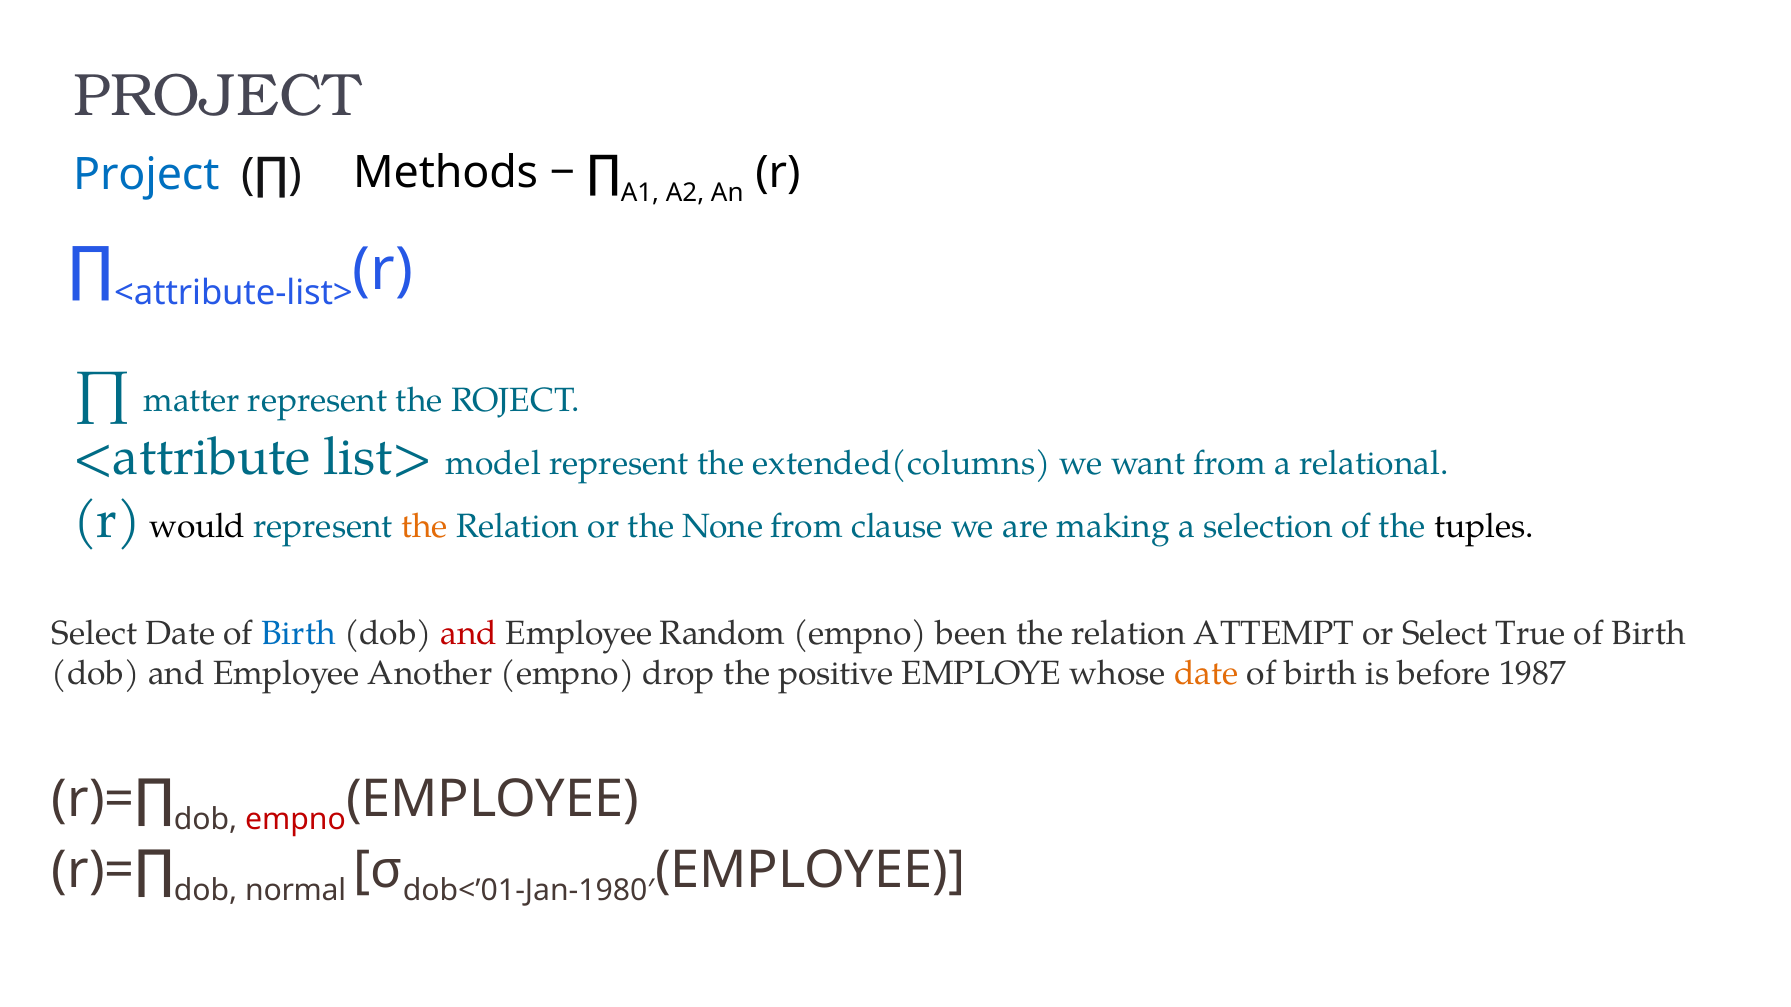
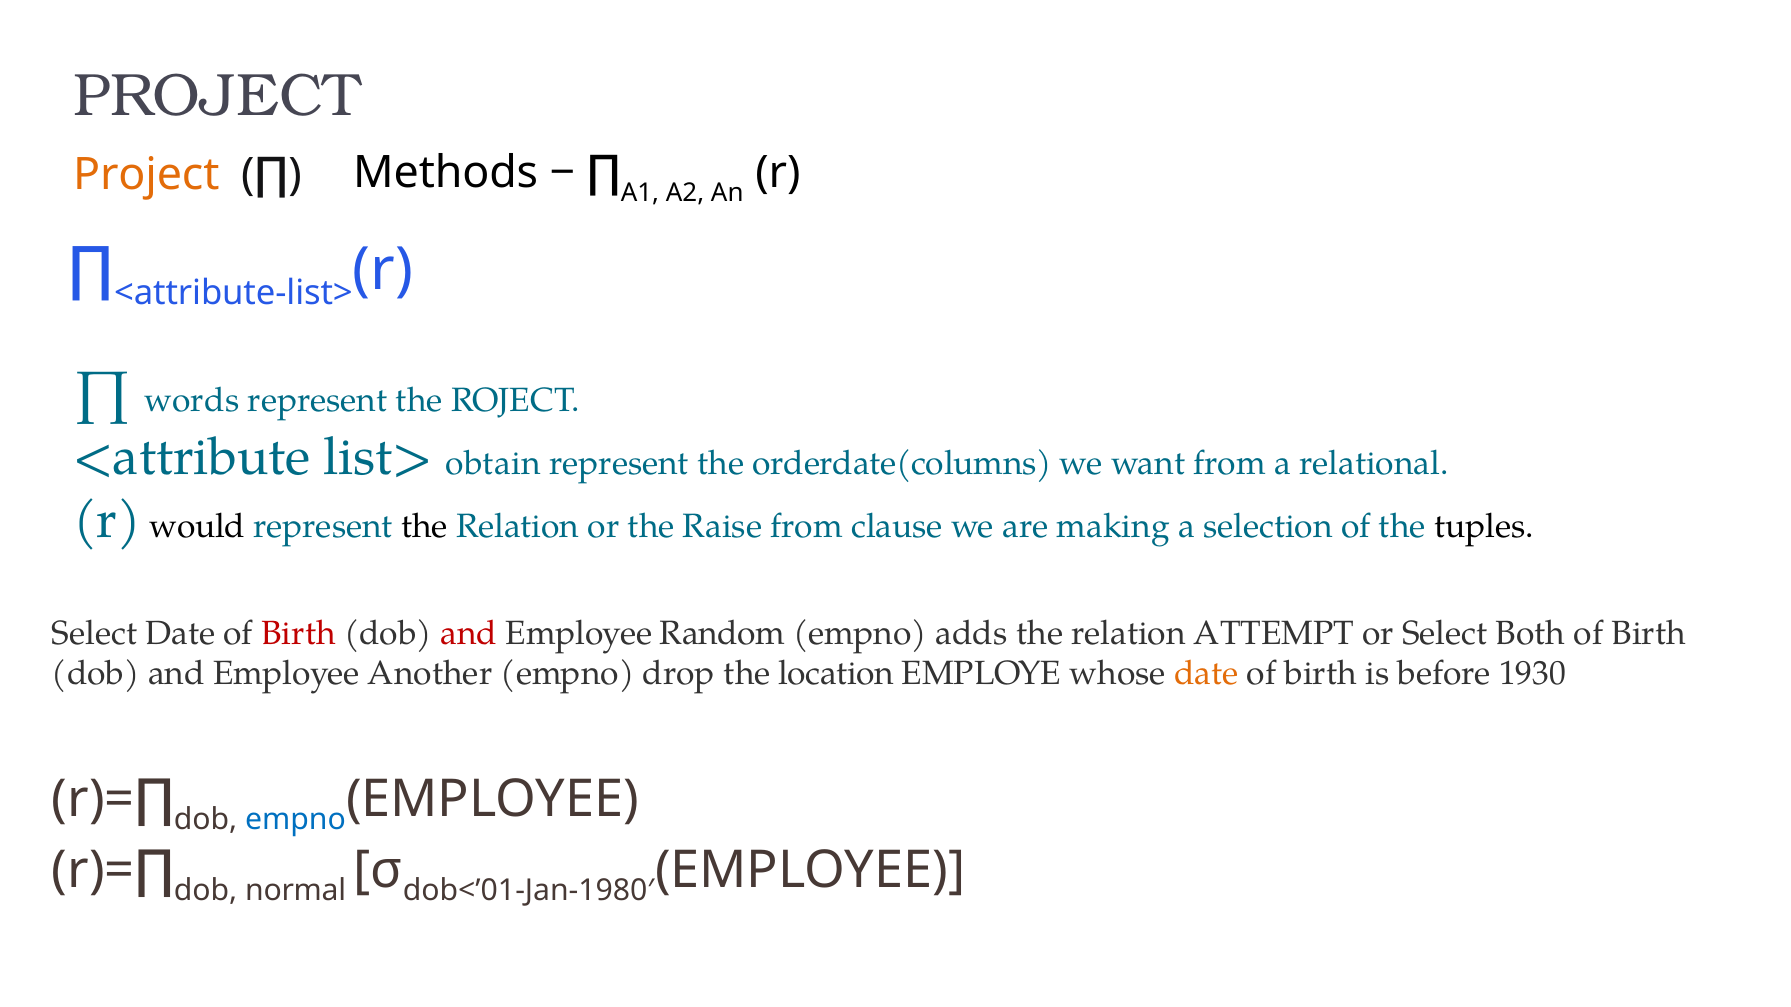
Project colour: blue -> orange (146, 175)
matter: matter -> words (192, 401)
model: model -> obtain (493, 464)
extended(columns: extended(columns -> orderdate(columns (902, 464)
the colour: orange -> black (425, 526)
None: None -> Raise (723, 526)
Birth colour: blue -> red (299, 634)
been: been -> adds (971, 634)
True: True -> Both (1531, 634)
positive: positive -> location (836, 674)
1987: 1987 -> 1930 (1533, 674)
empno colour: red -> blue (296, 820)
